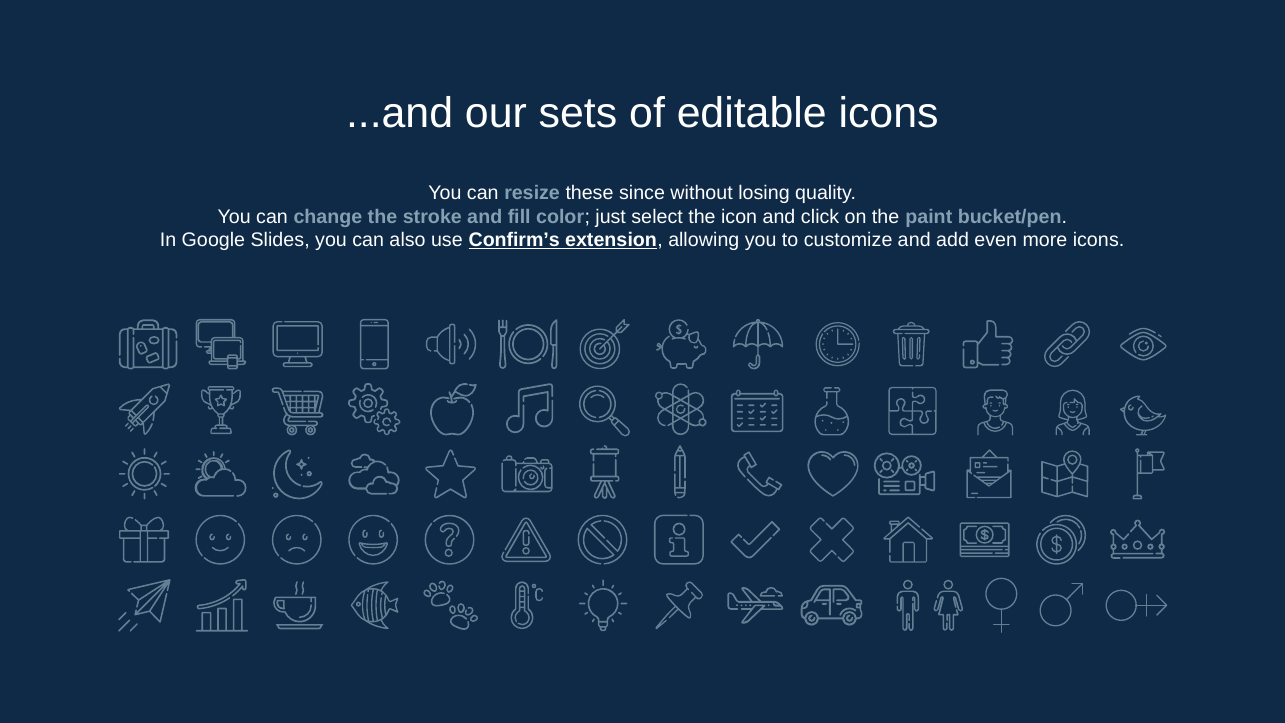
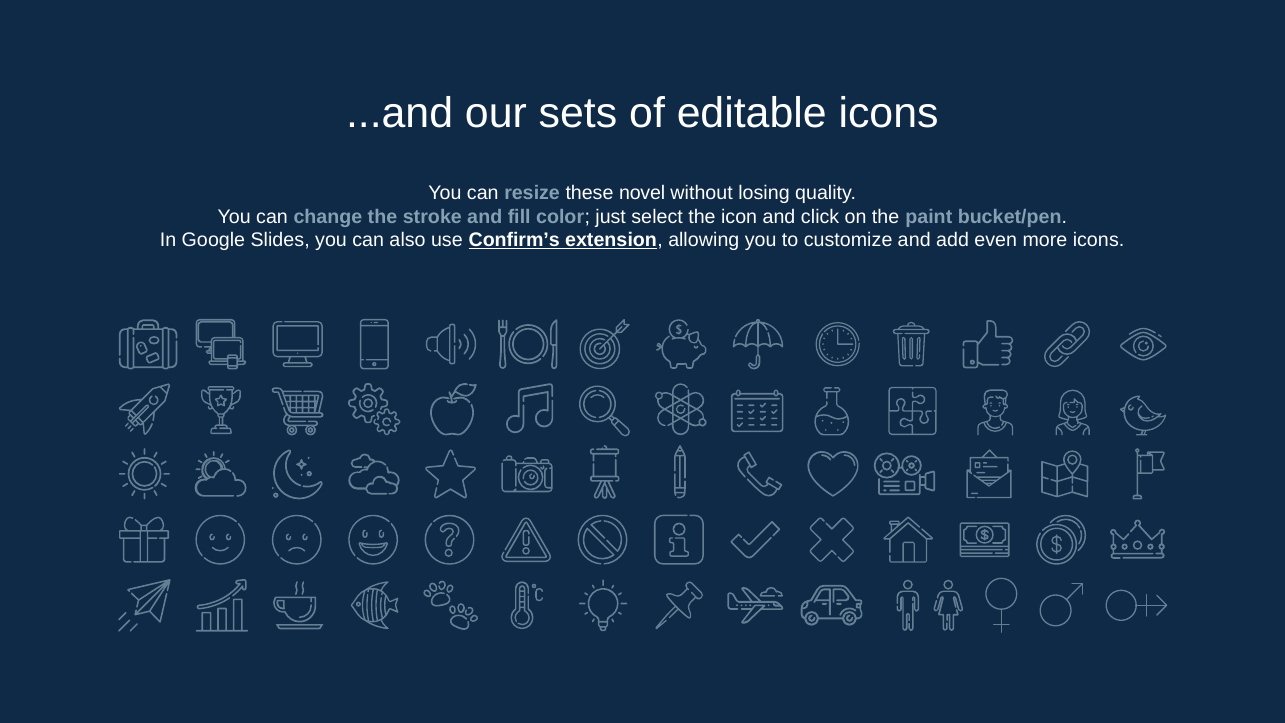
since: since -> novel (642, 193)
